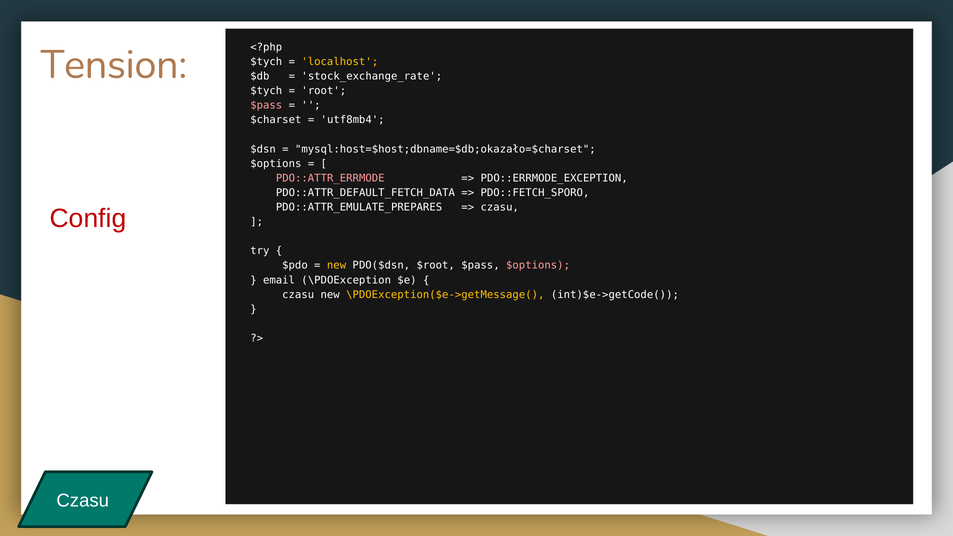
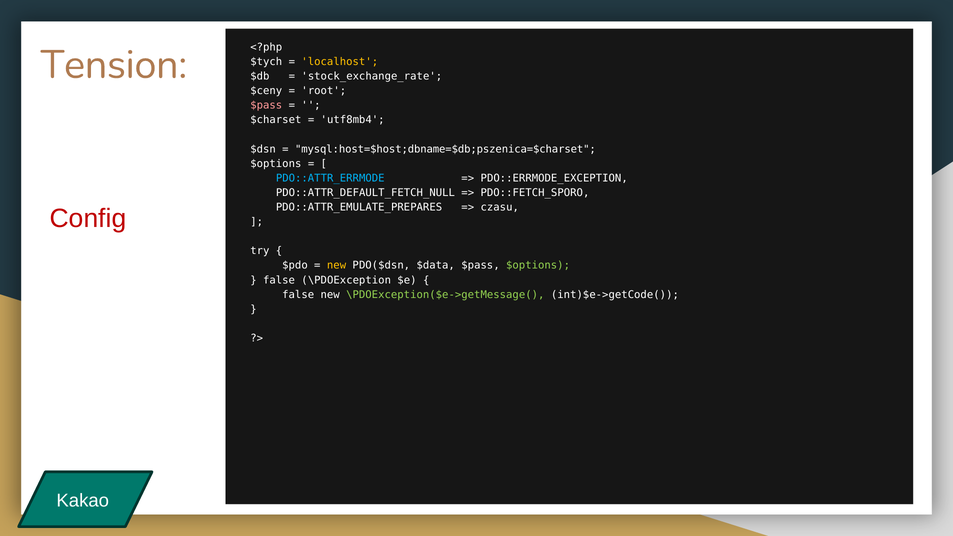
$tych: $tych -> $ceny (266, 91)
mysql:host=$host;dbname=$db;okazało=$charset: mysql:host=$host;dbname=$db;okazało=$charset -> mysql:host=$host;dbname=$db;pszenica=$charset (445, 149)
PDO::ATTR_ERRMODE colour: pink -> light blue (330, 178)
PDO::ATTR_DEFAULT_FETCH_DATA: PDO::ATTR_DEFAULT_FETCH_DATA -> PDO::ATTR_DEFAULT_FETCH_NULL (365, 193)
$root: $root -> $data (436, 266)
$options colour: pink -> light green (538, 266)
email: email -> false (279, 280)
czasu: czasu -> false (298, 295)
\PDOException($e->getMessage( colour: yellow -> light green (445, 295)
Czasu: Czasu -> Kakao (83, 501)
